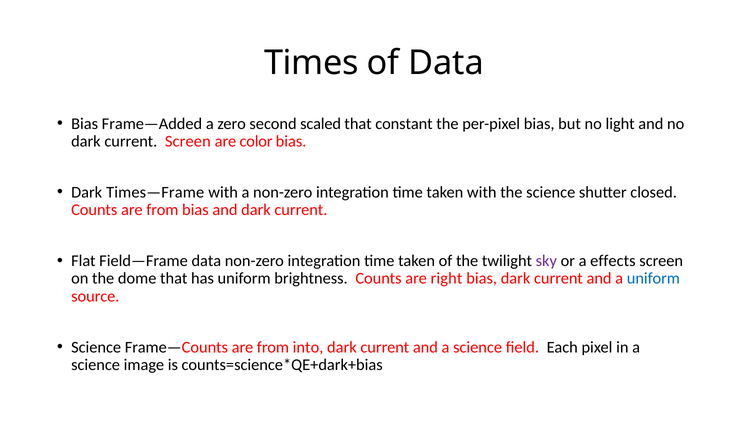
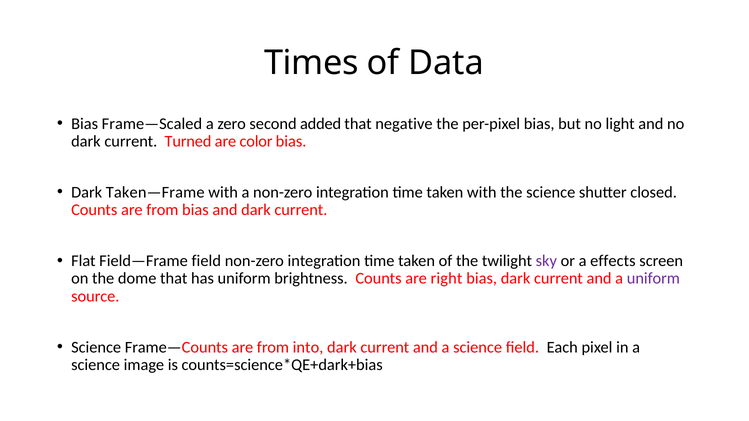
Frame—Added: Frame—Added -> Frame—Scaled (152, 124)
scaled: scaled -> added (321, 124)
constant: constant -> negative (404, 124)
current Screen: Screen -> Turned (188, 141)
Times—Frame: Times—Frame -> Taken—Frame (155, 192)
Field—Frame data: data -> field (206, 261)
uniform colour: blue -> purple (653, 279)
